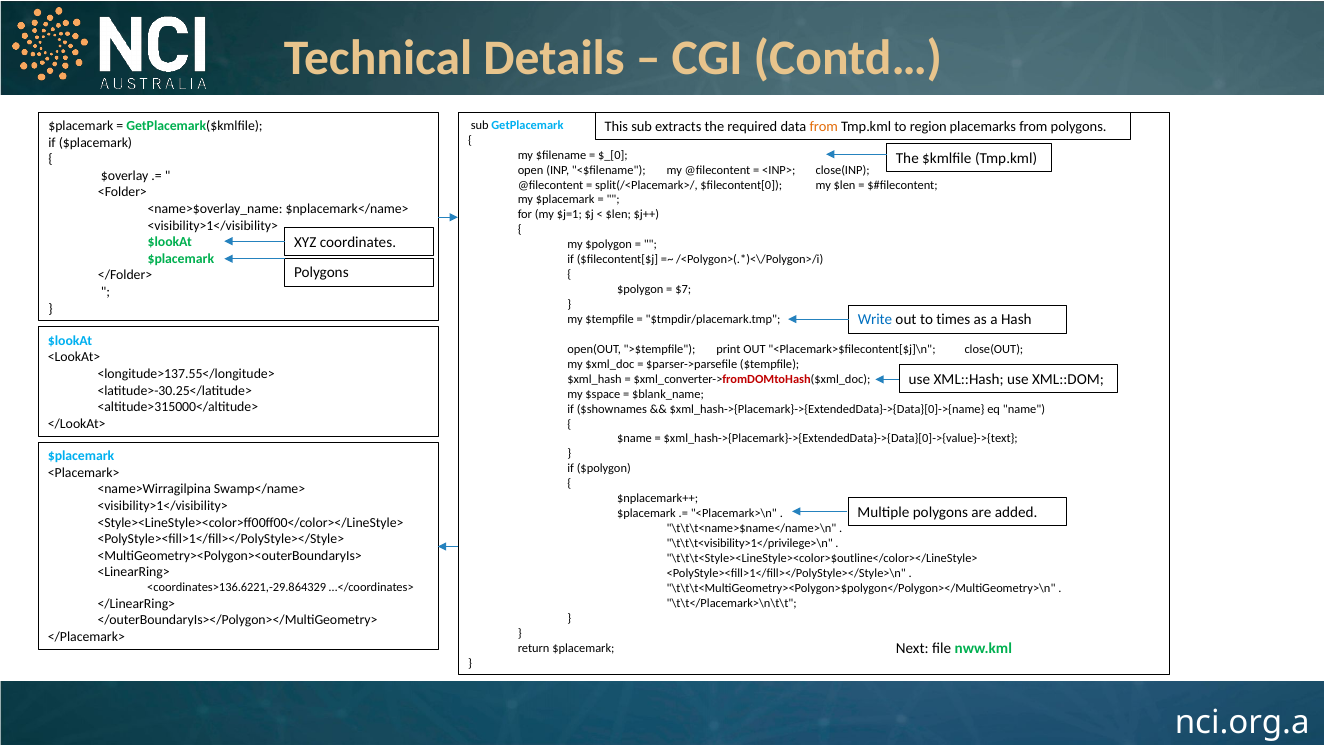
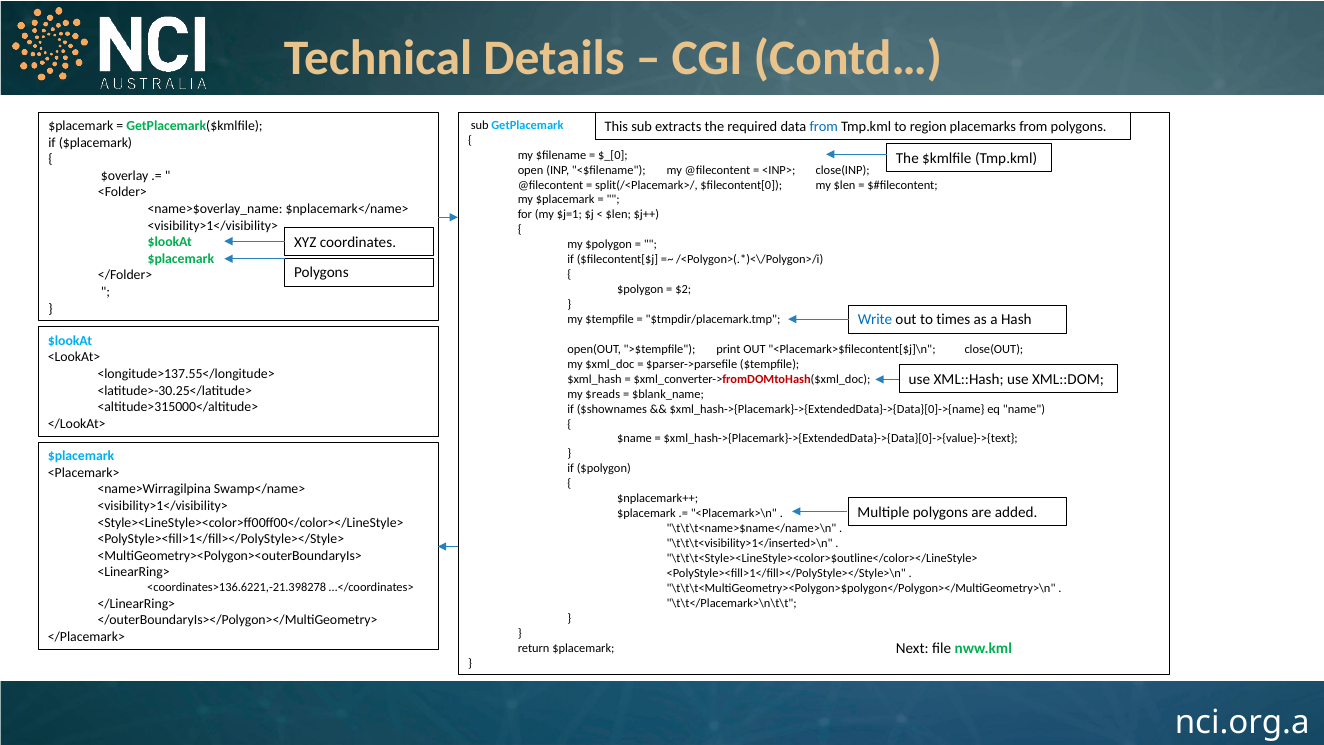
from colour: orange -> blue (824, 126)
$7: $7 -> $2 (683, 289)
$space: $space -> $reads (603, 394)
\t\t\t<visibility>1</privilege>\n: \t\t\t<visibility>1</privilege>\n -> \t\t\t<visibility>1</inserted>\n (750, 543)
<coordinates>136.6221,-29.864329: <coordinates>136.6221,-29.864329 -> <coordinates>136.6221,-21.398278 (237, 588)
